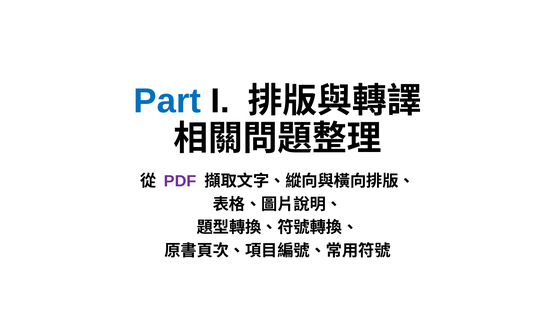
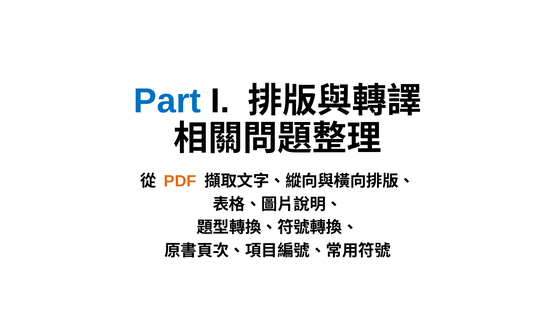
PDF colour: purple -> orange (180, 181)
